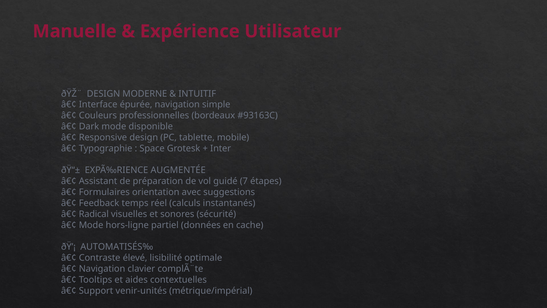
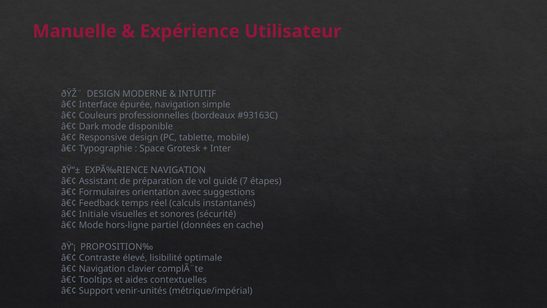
EXPÃ‰RIENCE AUGMENTÉE: AUGMENTÉE -> NAVIGATION (178, 170)
Radical: Radical -> Initiale (94, 214)
AUTOMATISÉS‰: AUTOMATISÉS‰ -> PROPOSITION‰ (117, 247)
